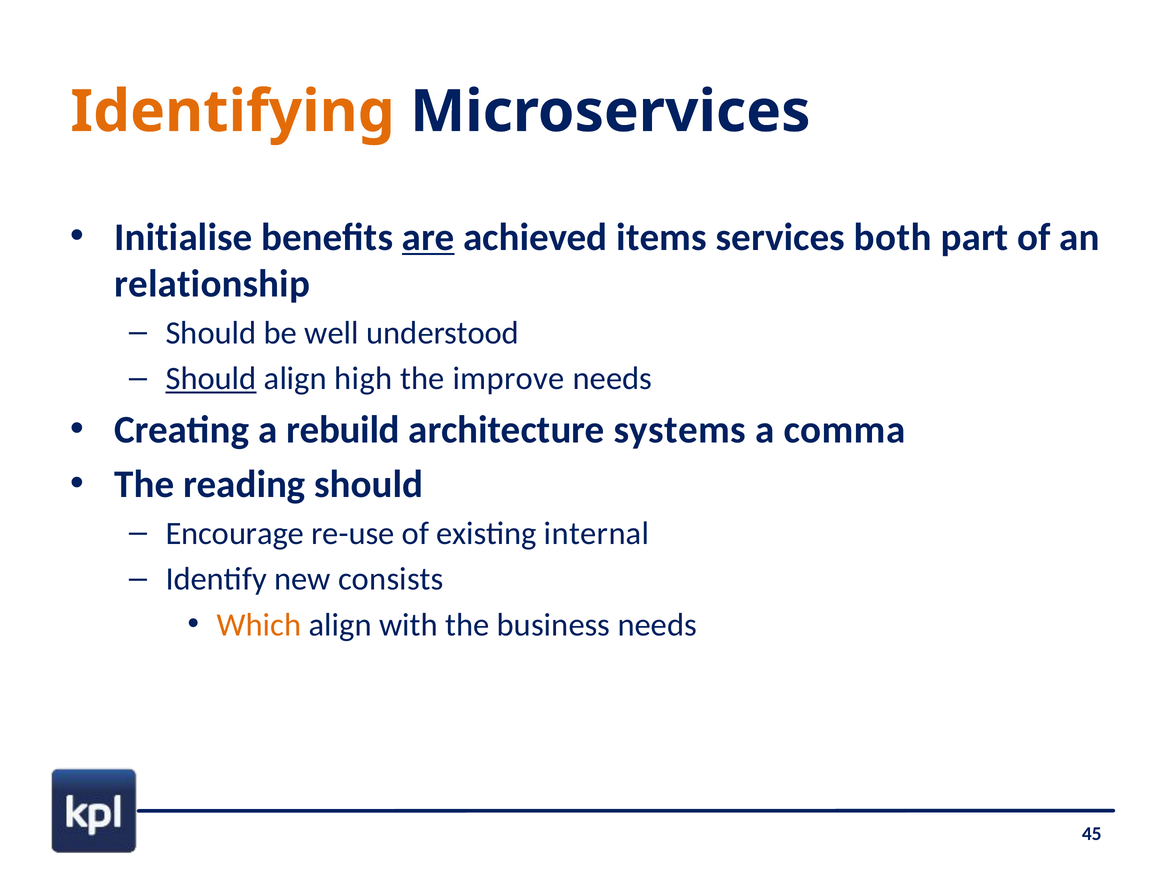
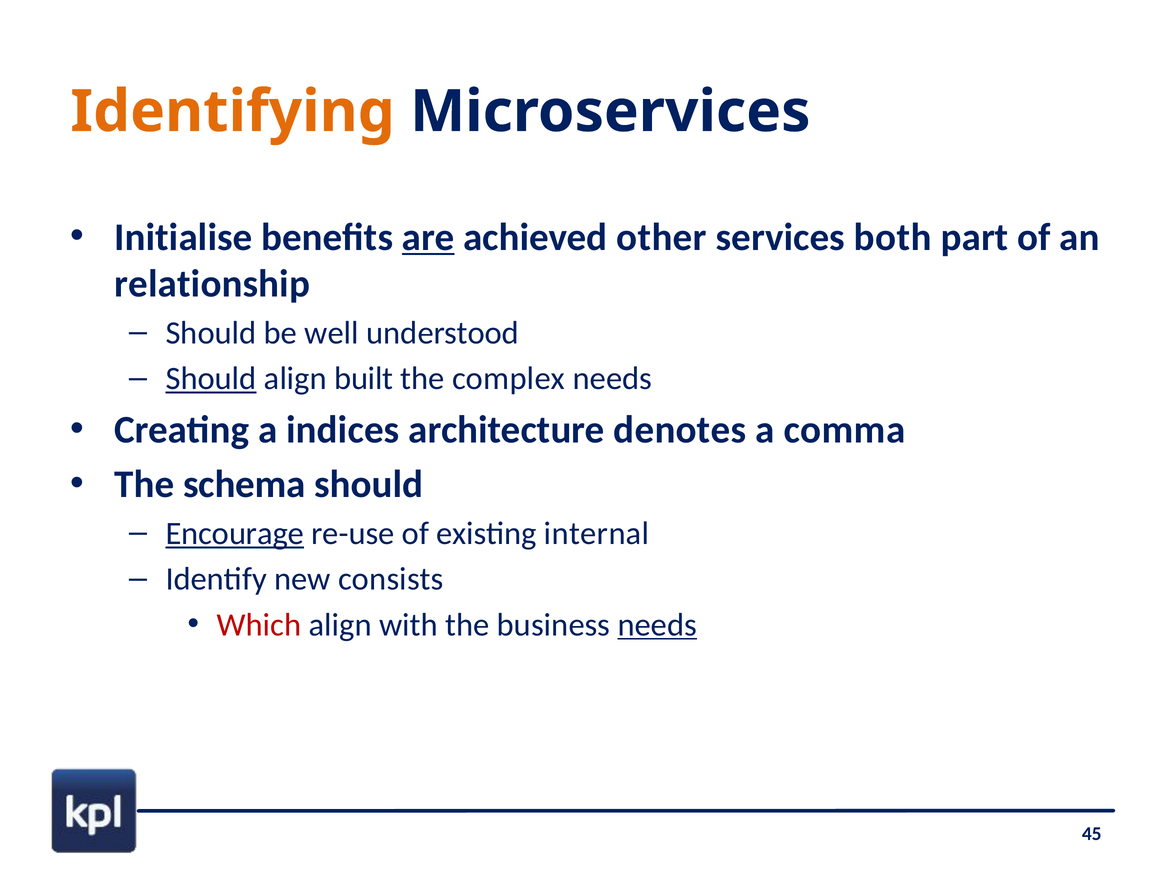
items: items -> other (662, 237)
high: high -> built (364, 379)
improve: improve -> complex (509, 379)
rebuild: rebuild -> indices (343, 430)
systems: systems -> denotes (680, 430)
reading: reading -> schema (244, 485)
Encourage underline: none -> present (235, 534)
Which colour: orange -> red (259, 625)
needs underline: none -> present (657, 625)
